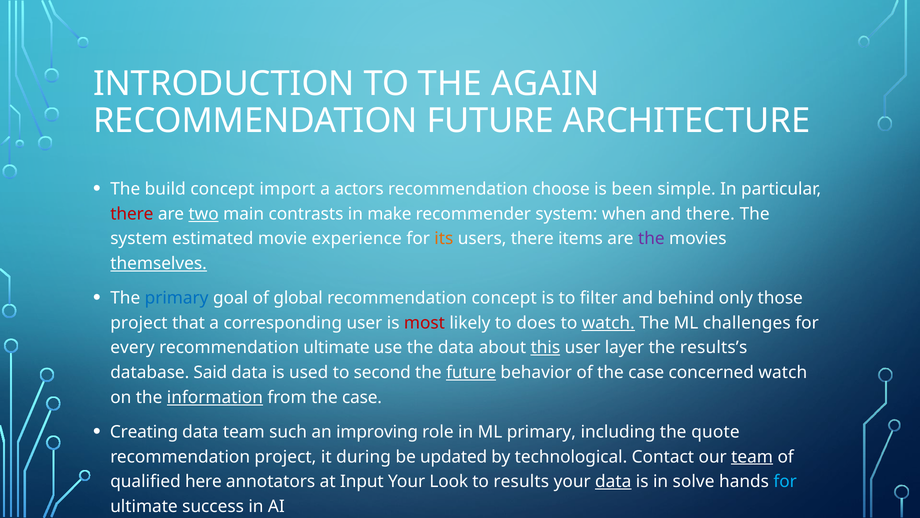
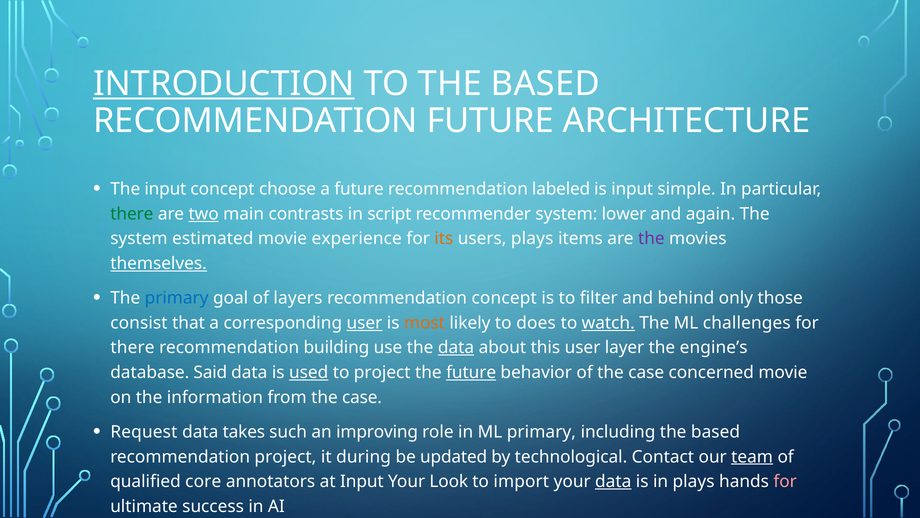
INTRODUCTION underline: none -> present (224, 84)
TO THE AGAIN: AGAIN -> BASED (545, 84)
The build: build -> input (165, 189)
import: import -> choose (288, 189)
a actors: actors -> future (359, 189)
choose: choose -> labeled (561, 189)
is been: been -> input (632, 189)
there colour: red -> green (132, 214)
make: make -> script (389, 214)
when: when -> lower (624, 214)
and there: there -> again (710, 214)
users there: there -> plays (532, 239)
global: global -> layers (298, 298)
project: project -> consist (139, 323)
user underline: none -> present (364, 323)
most colour: red -> orange (424, 323)
every: every -> there (132, 347)
recommendation ultimate: ultimate -> building (336, 347)
data underline: none -> present (456, 347)
this underline: present -> none (545, 347)
results’s: results’s -> engine’s (714, 347)
used underline: none -> present (309, 372)
to second: second -> project (382, 372)
concerned watch: watch -> movie (783, 372)
information underline: present -> none (215, 397)
Creating: Creating -> Request (144, 432)
data team: team -> takes (244, 432)
including the quote: quote -> based (716, 432)
here: here -> core (203, 481)
results: results -> import (521, 481)
in solve: solve -> plays (694, 481)
for colour: light blue -> pink (785, 481)
